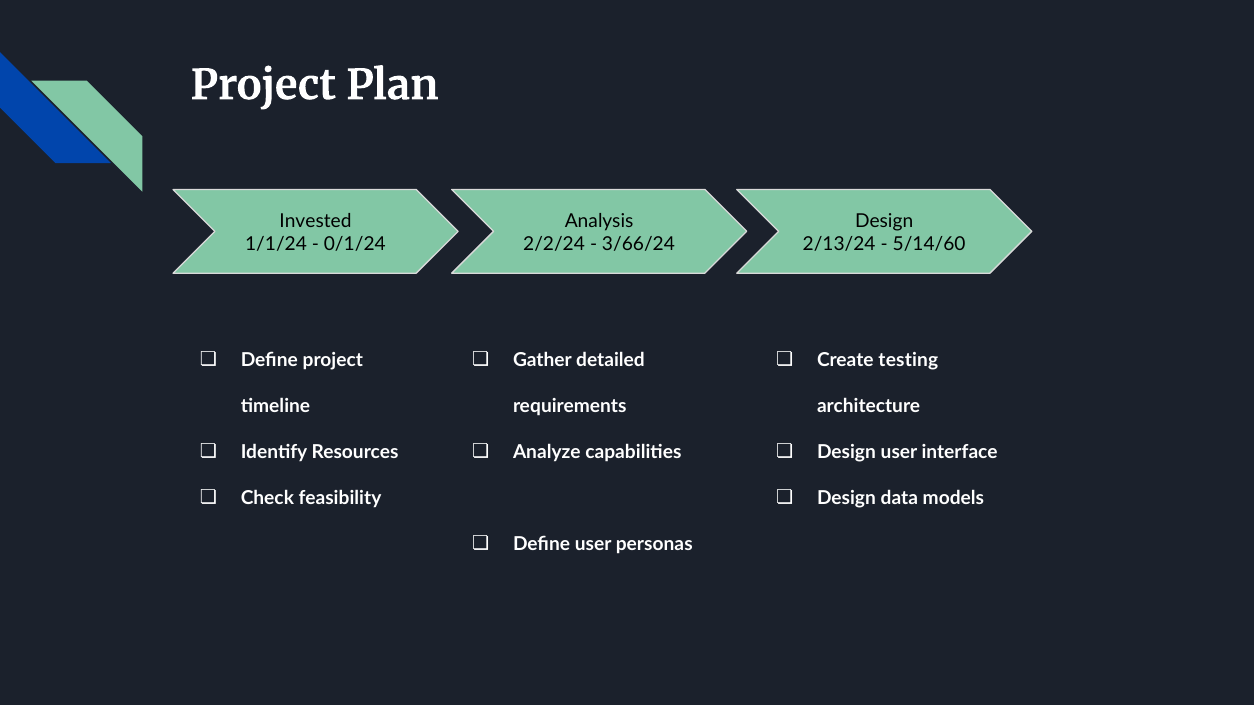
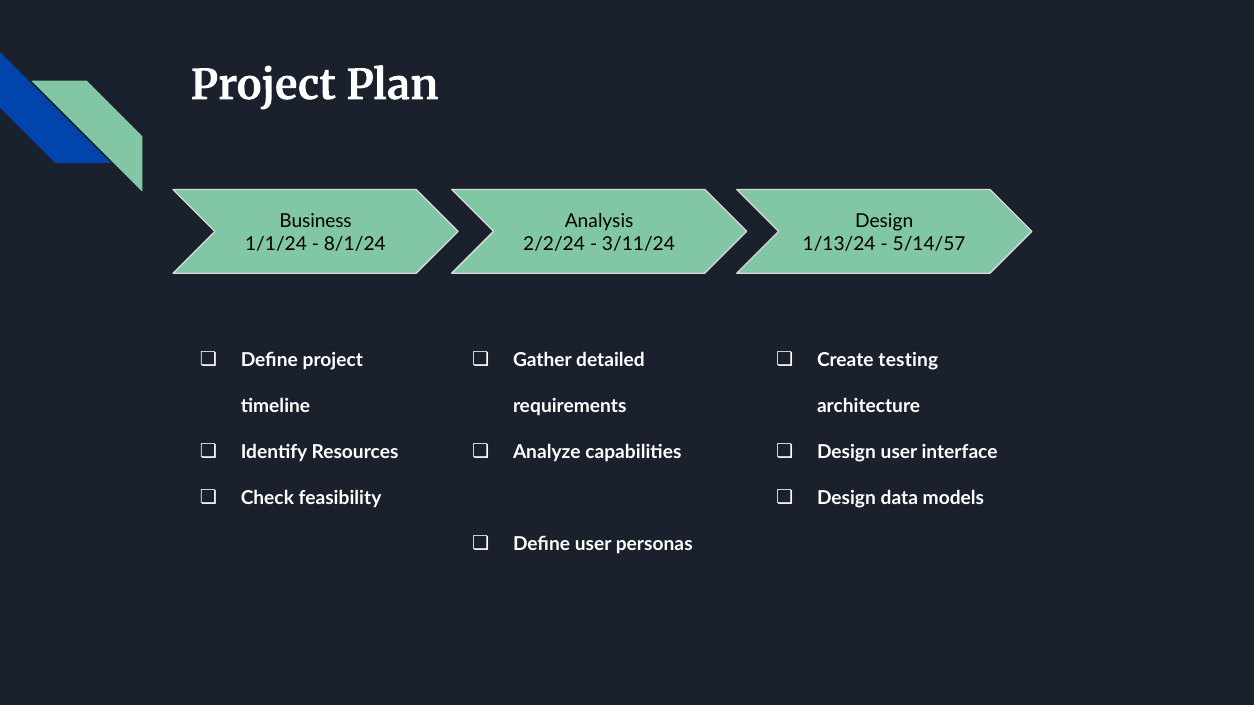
Invested: Invested -> Business (316, 221)
0/1/24: 0/1/24 -> 8/1/24 (355, 244)
3/66/24: 3/66/24 -> 3/11/24 (638, 244)
2/13/24: 2/13/24 -> 1/13/24 (839, 244)
5/14/60: 5/14/60 -> 5/14/57 (929, 244)
